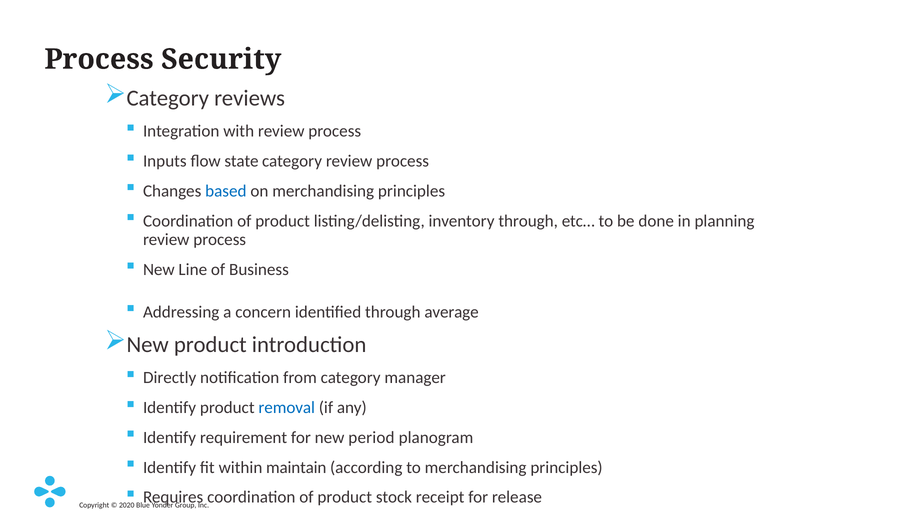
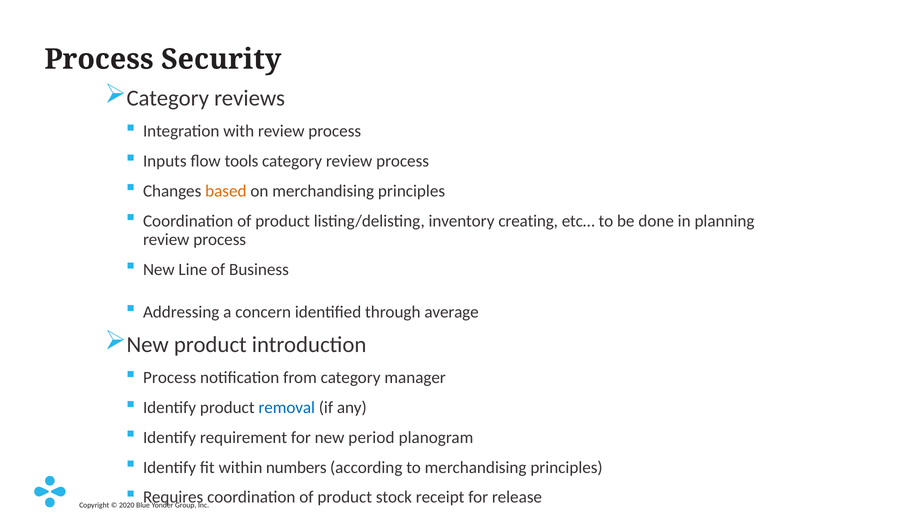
state: state -> tools (241, 161)
based colour: blue -> orange (226, 191)
inventory through: through -> creating (528, 221)
Directly: Directly -> Process (170, 377)
maintain: maintain -> numbers (296, 467)
